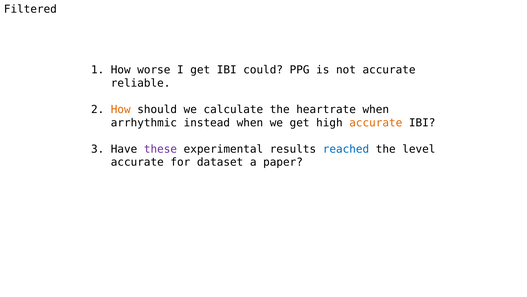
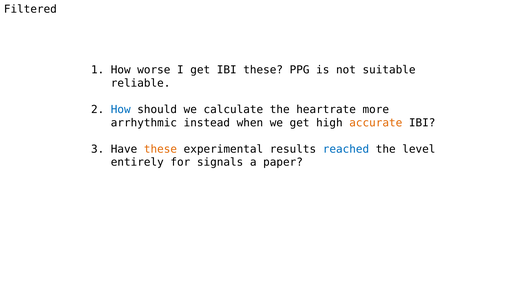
IBI could: could -> these (263, 70)
not accurate: accurate -> suitable (389, 70)
How colour: orange -> blue (121, 109)
heartrate when: when -> more (376, 109)
these colour: purple -> orange (160, 149)
accurate: accurate -> entirely (137, 162)
dataset: dataset -> signals (220, 162)
